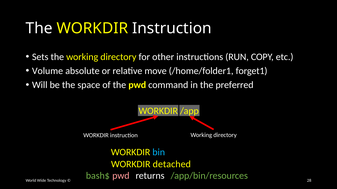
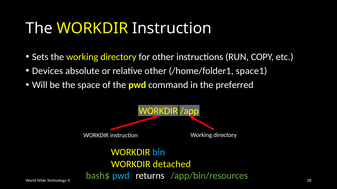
Volume: Volume -> Devices (48, 71)
relative move: move -> other (156, 71)
forget1: forget1 -> space1 (251, 71)
pwd colour: pink -> light blue (121, 176)
